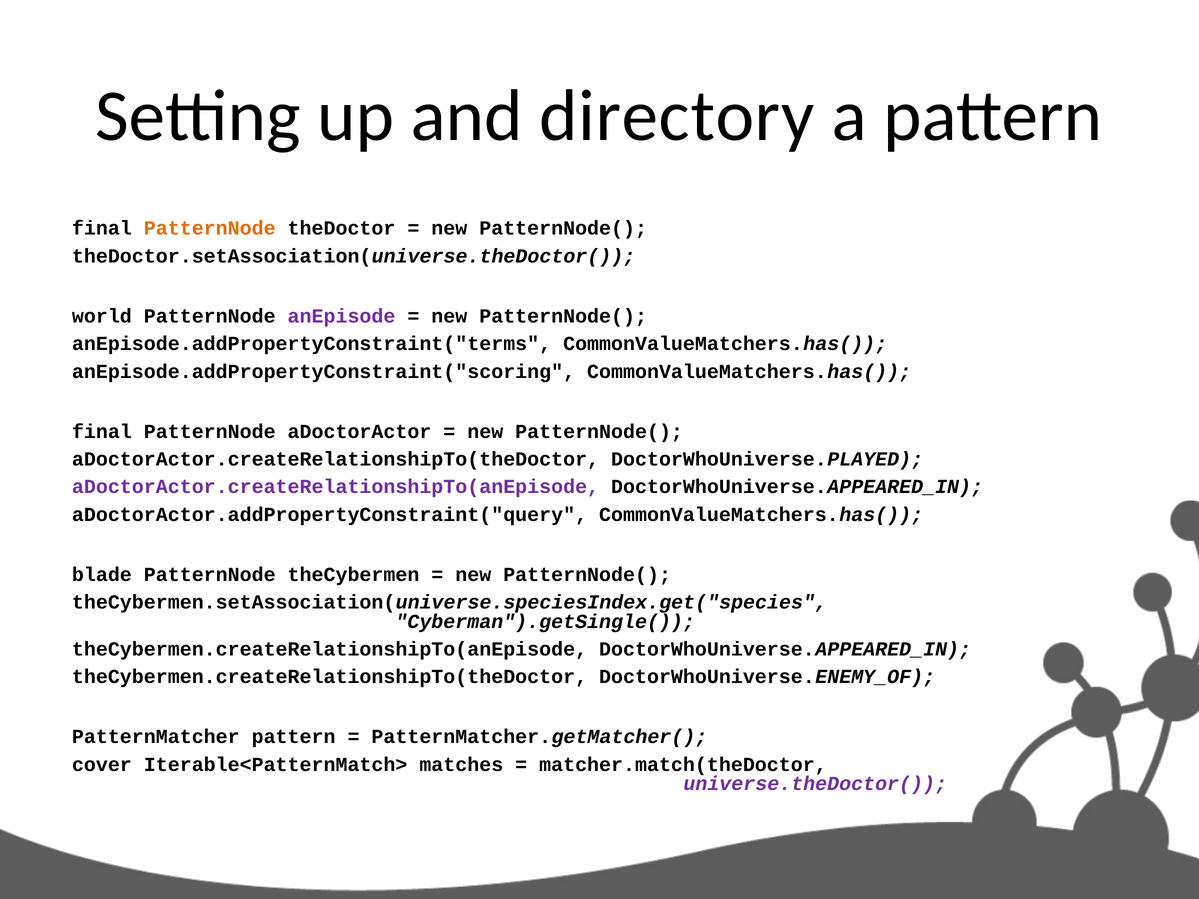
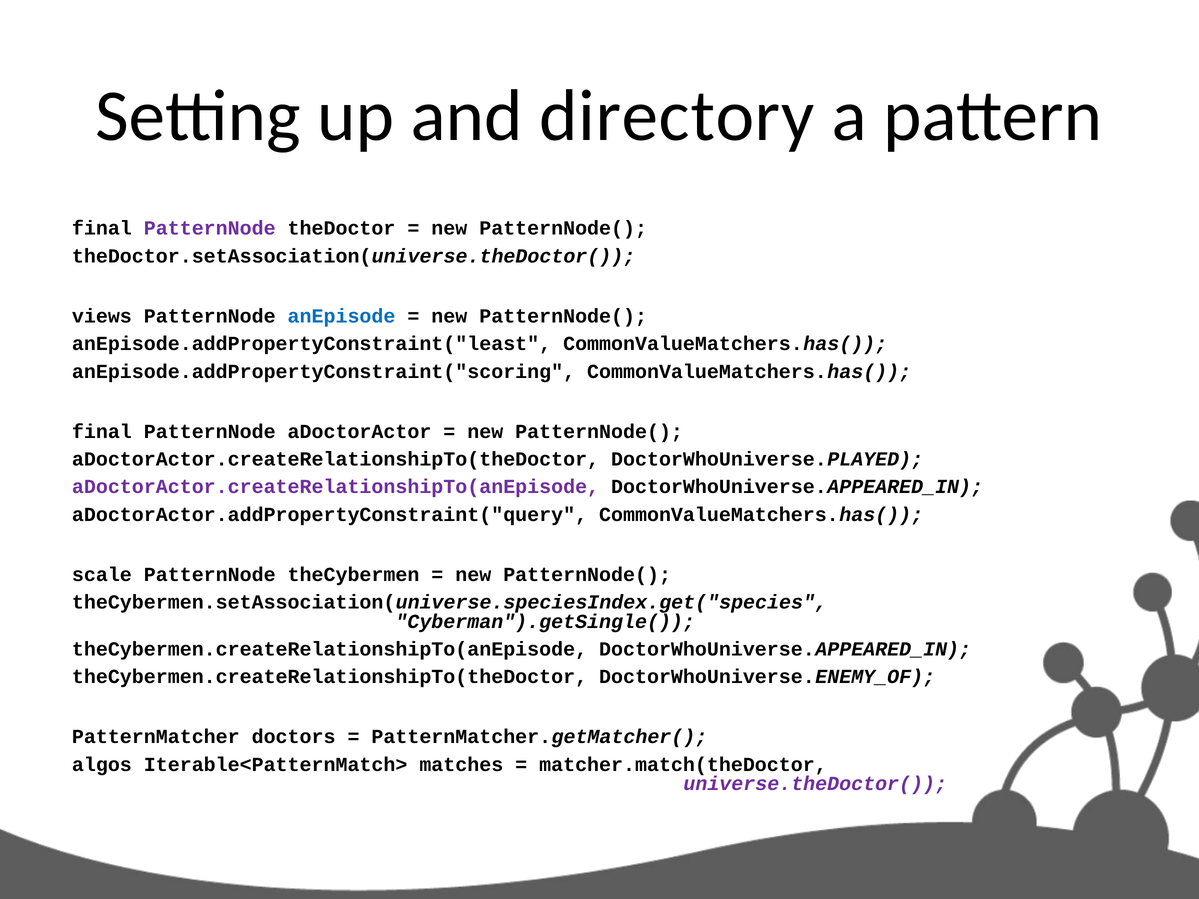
PatternNode colour: orange -> purple (210, 228)
world: world -> views (102, 316)
anEpisode colour: purple -> blue (342, 316)
anEpisode.addPropertyConstraint("terms: anEpisode.addPropertyConstraint("terms -> anEpisode.addPropertyConstraint("least (312, 344)
blade: blade -> scale (102, 575)
PatternMatcher pattern: pattern -> doctors (294, 737)
cover: cover -> algos (102, 765)
